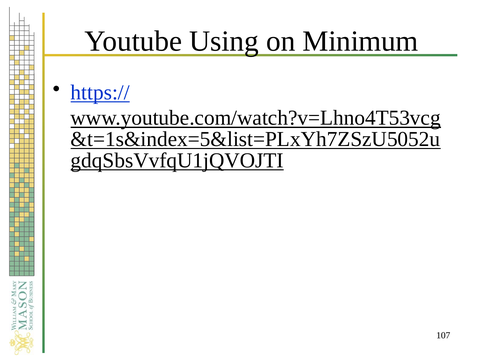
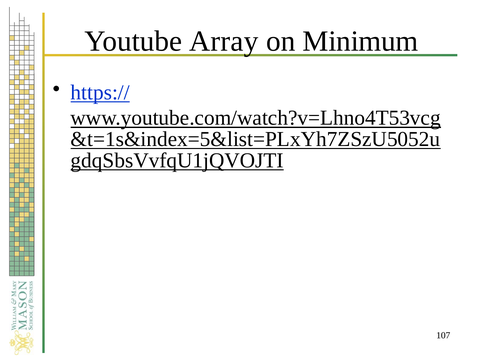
Using: Using -> Array (224, 41)
